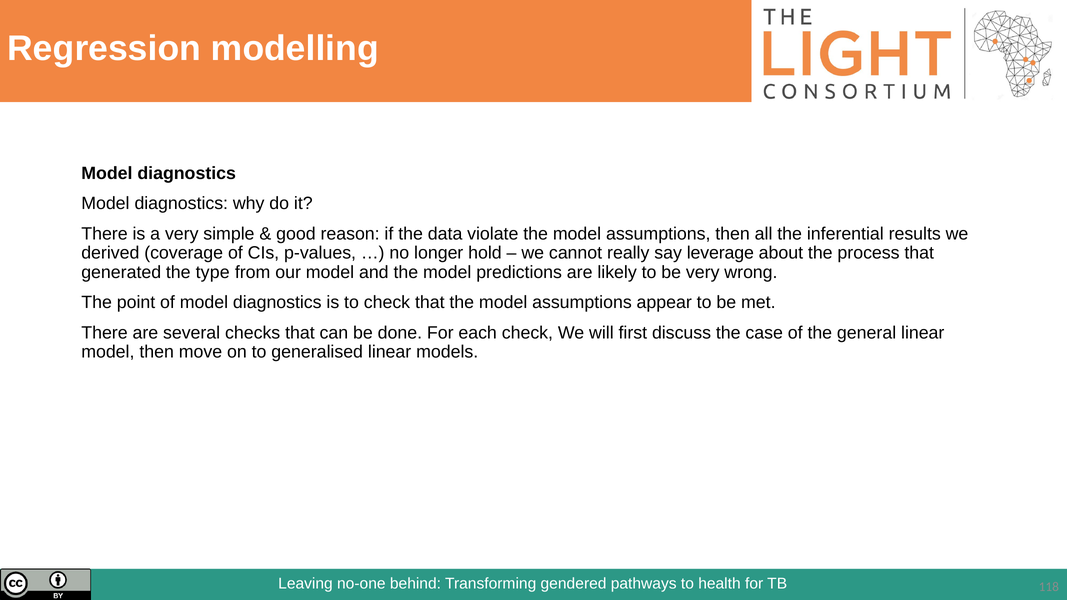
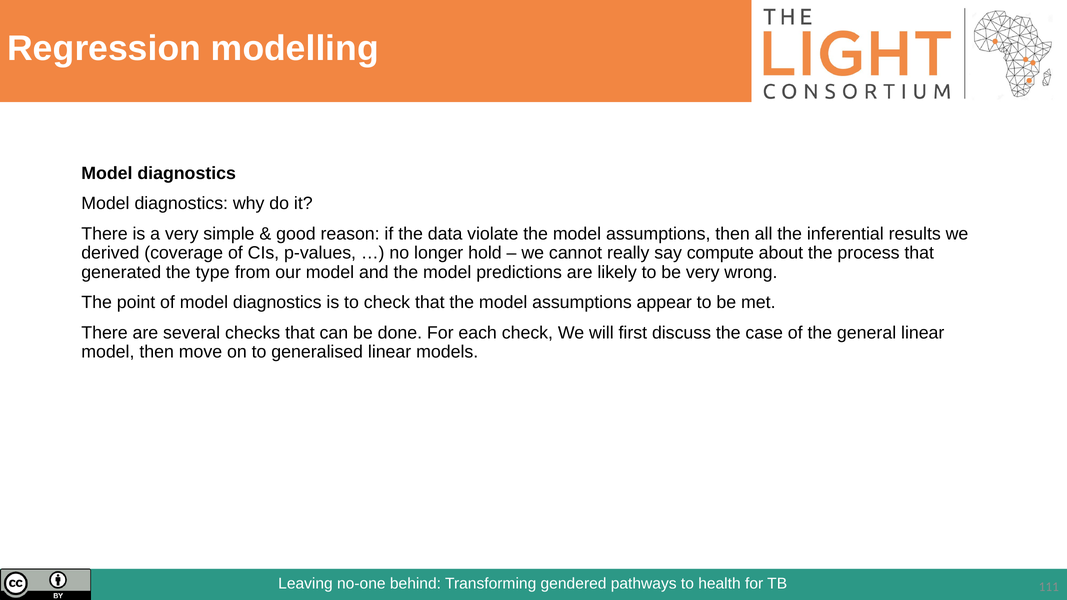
leverage: leverage -> compute (720, 253)
118: 118 -> 111 (1049, 587)
